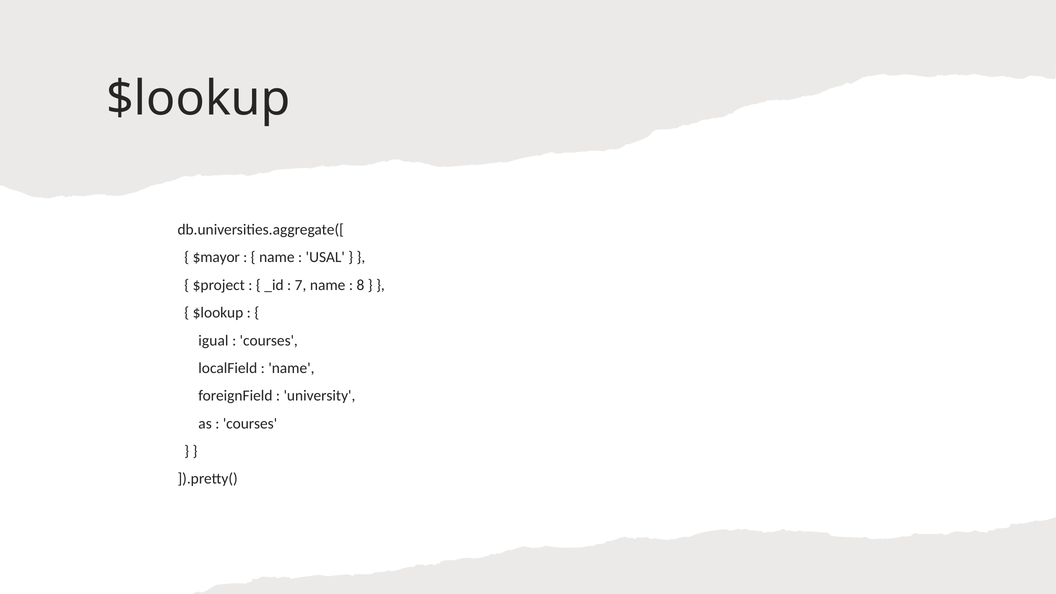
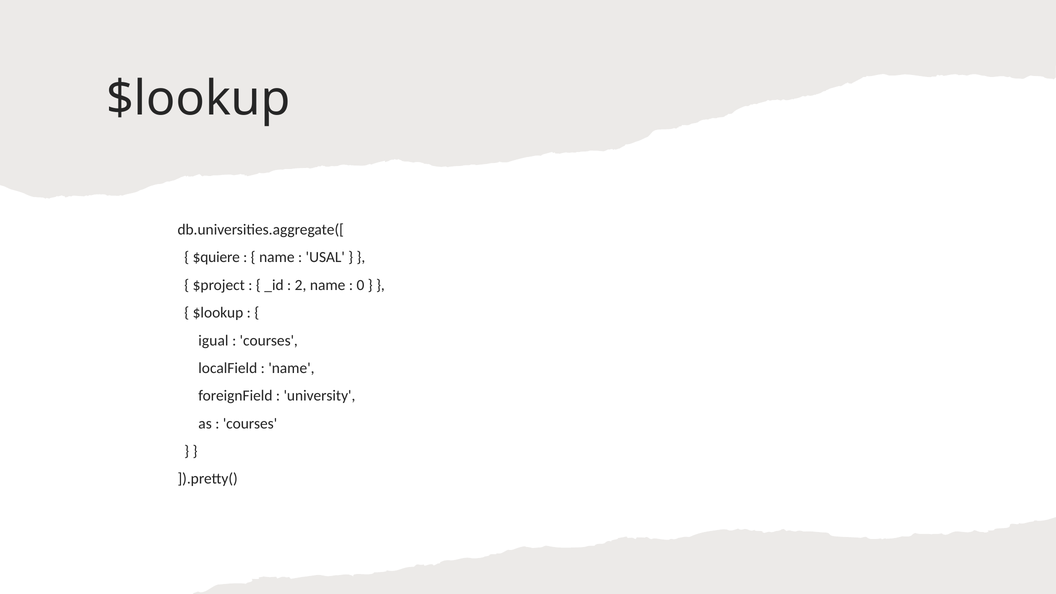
$mayor: $mayor -> $quiere (216, 257)
7: 7 -> 2 (301, 285)
8: 8 -> 0 (360, 285)
